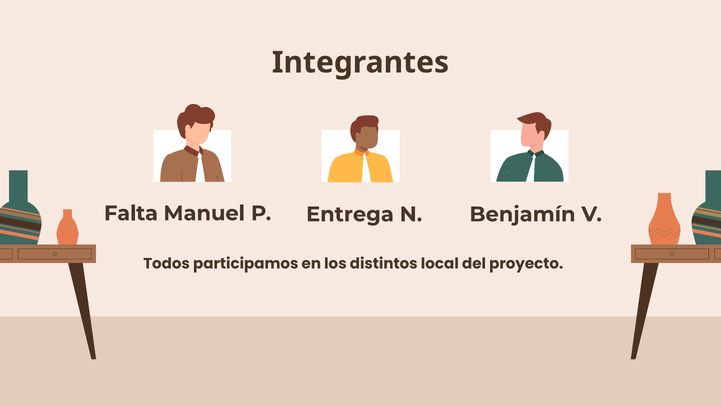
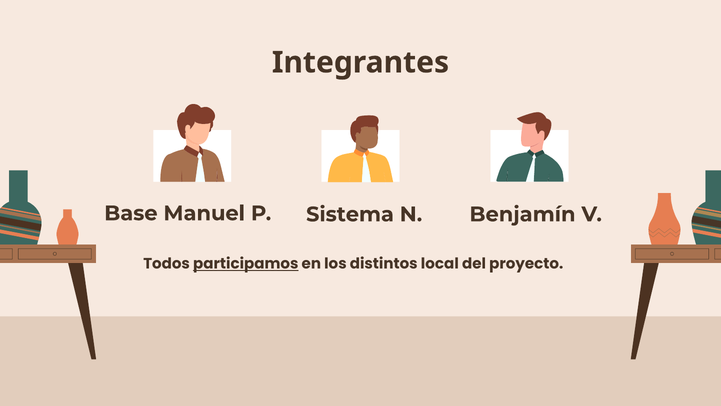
Falta: Falta -> Base (131, 213)
Entrega: Entrega -> Sistema (350, 214)
participamos underline: none -> present (246, 264)
